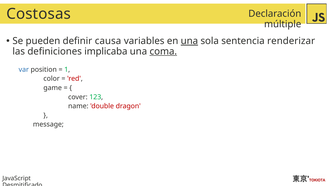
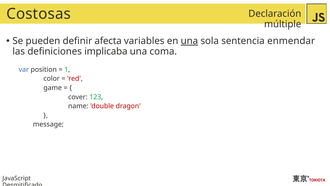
causa: causa -> afecta (108, 41)
renderizar: renderizar -> enmendar (291, 41)
coma underline: present -> none (163, 51)
